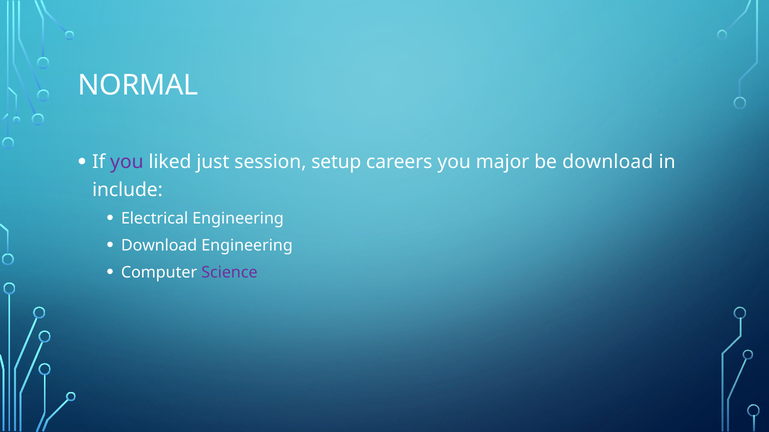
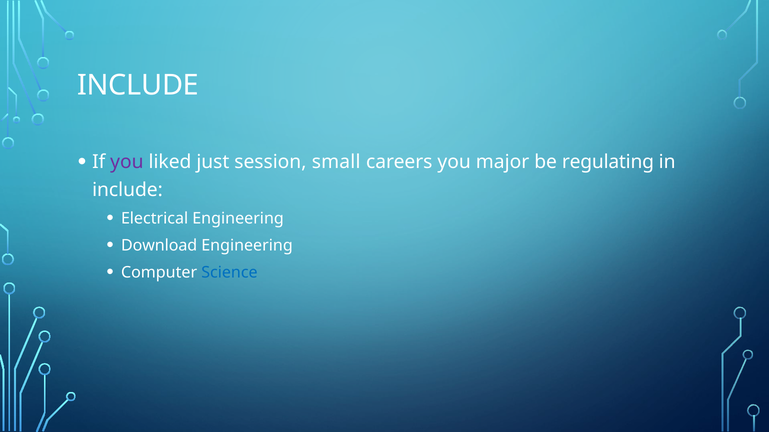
NORMAL: NORMAL -> INCLUDE (138, 85)
setup: setup -> small (336, 162)
be download: download -> regulating (608, 162)
Science colour: purple -> blue (229, 273)
